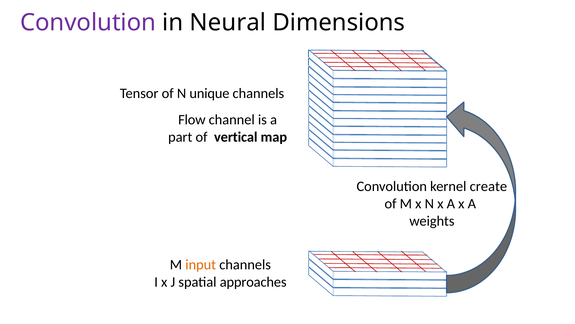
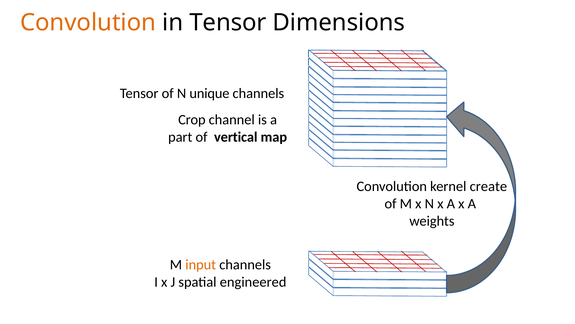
Convolution colour: purple -> orange (88, 23)
in Neural: Neural -> Tensor (228, 23)
Flow: Flow -> Crop (192, 119)
approaches: approaches -> engineered (253, 282)
